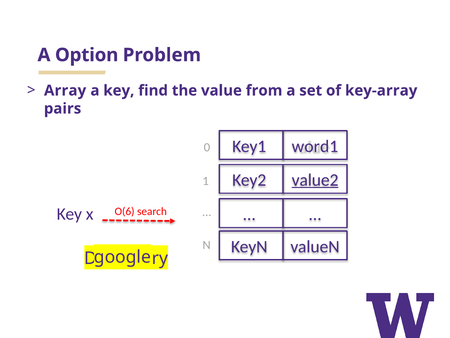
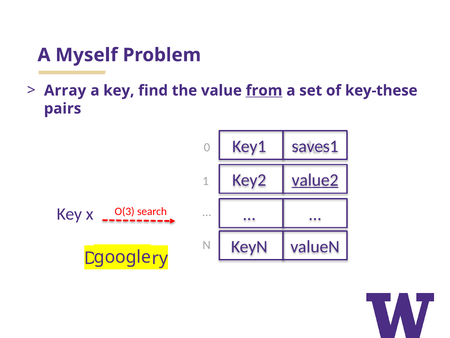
Option: Option -> Myself (87, 55)
from underline: none -> present (264, 90)
key-array: key-array -> key-these (381, 90)
word1: word1 -> saves1 (315, 146)
O(6: O(6 -> O(3 (125, 211)
